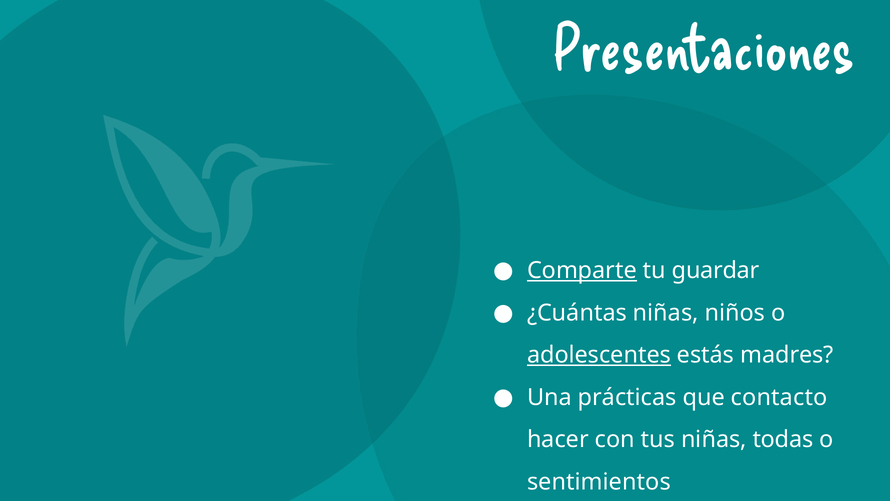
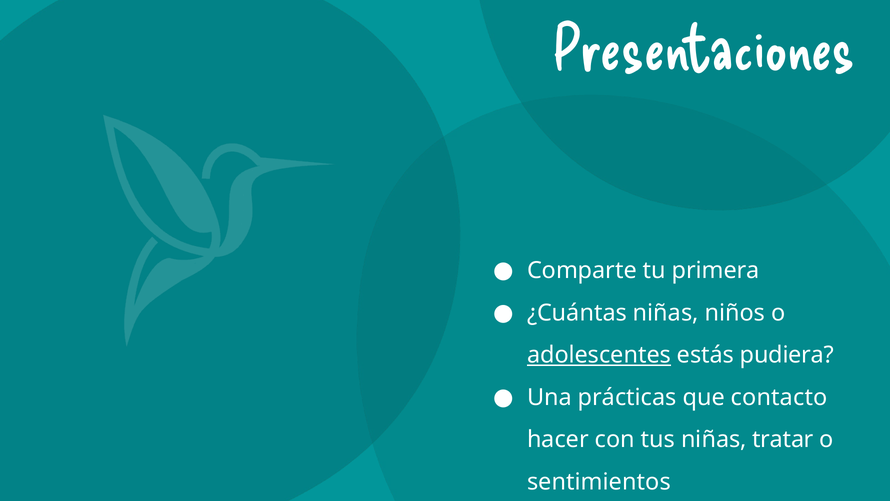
Comparte underline: present -> none (582, 270)
guardar: guardar -> primera (716, 270)
madres: madres -> pudiera (787, 355)
todas: todas -> tratar (783, 439)
